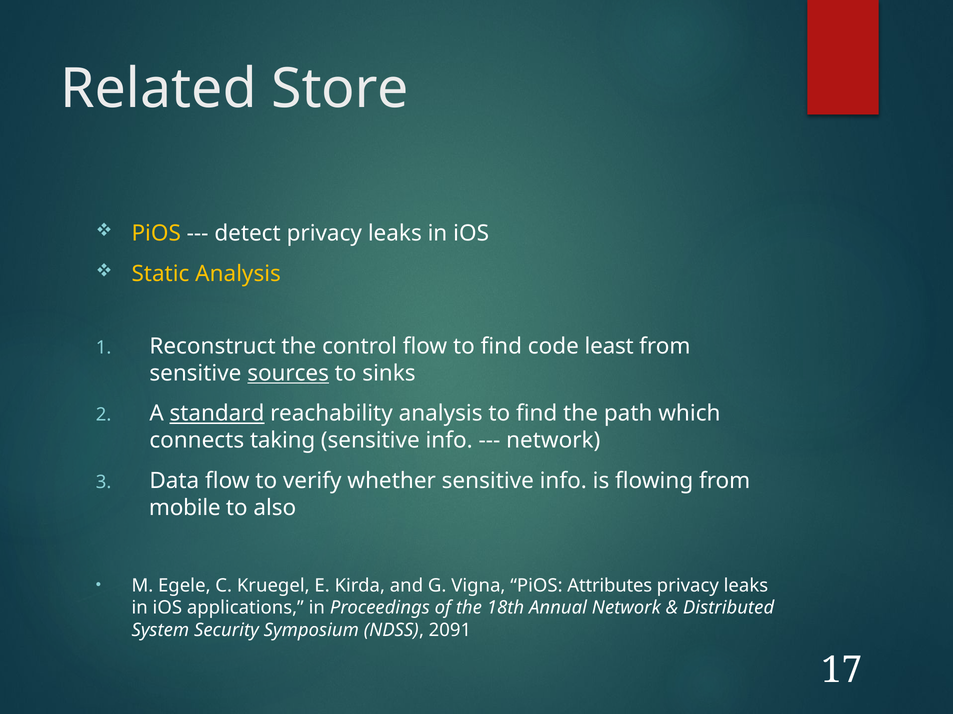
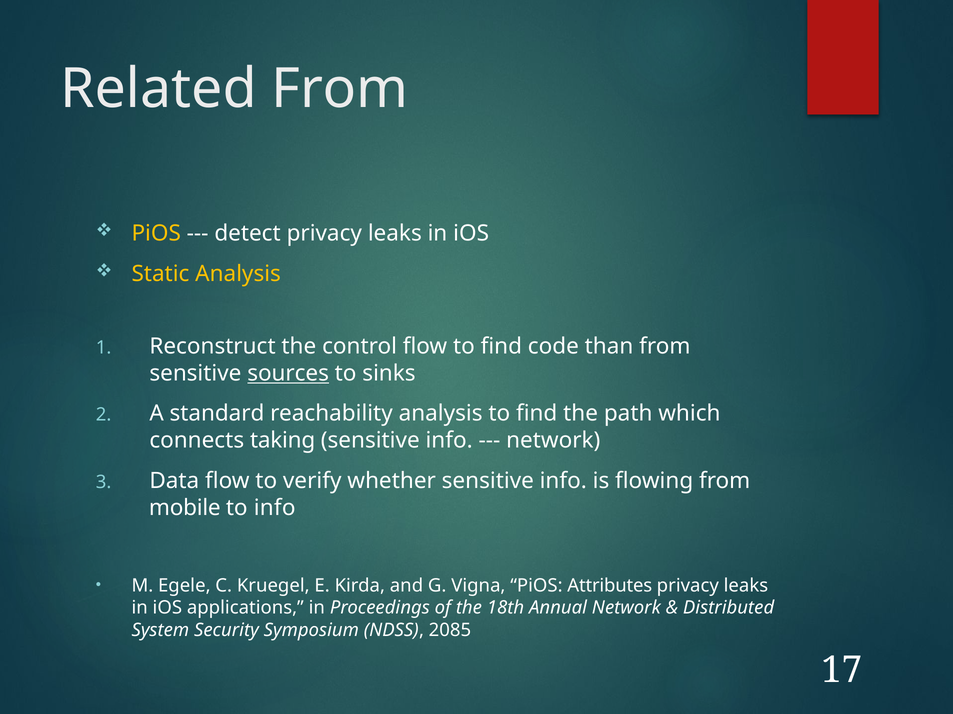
Related Store: Store -> From (340, 89)
least: least -> than (609, 347)
standard underline: present -> none (217, 414)
to also: also -> info (275, 508)
2091: 2091 -> 2085 (450, 631)
